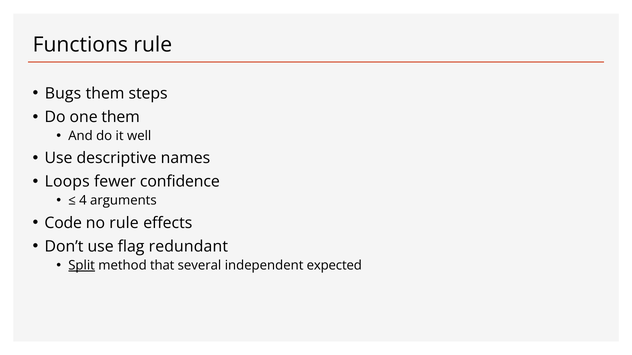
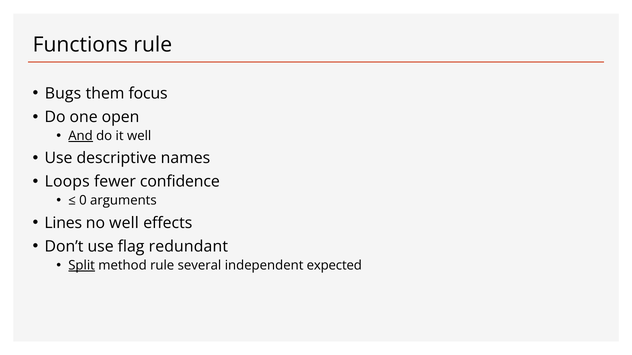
steps: steps -> focus (148, 94)
one them: them -> open (121, 117)
And underline: none -> present (81, 136)
4: 4 -> 0 (83, 201)
Code: Code -> Lines (63, 223)
no rule: rule -> well (124, 223)
method that: that -> rule (162, 266)
